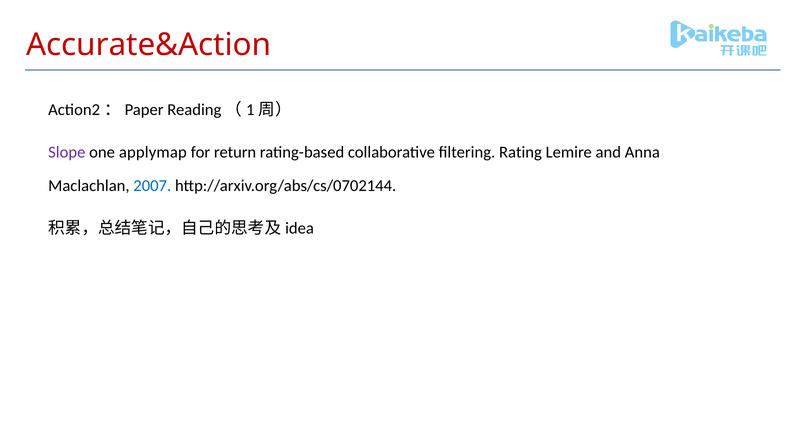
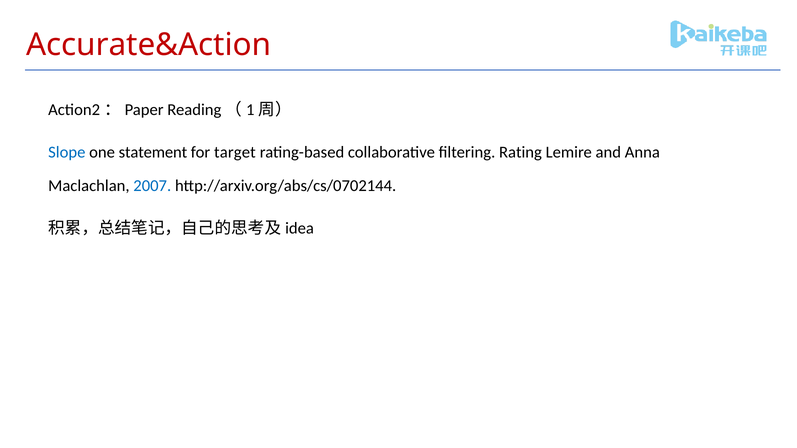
Slope colour: purple -> blue (67, 152)
applymap: applymap -> statement (153, 152)
return: return -> target (235, 152)
